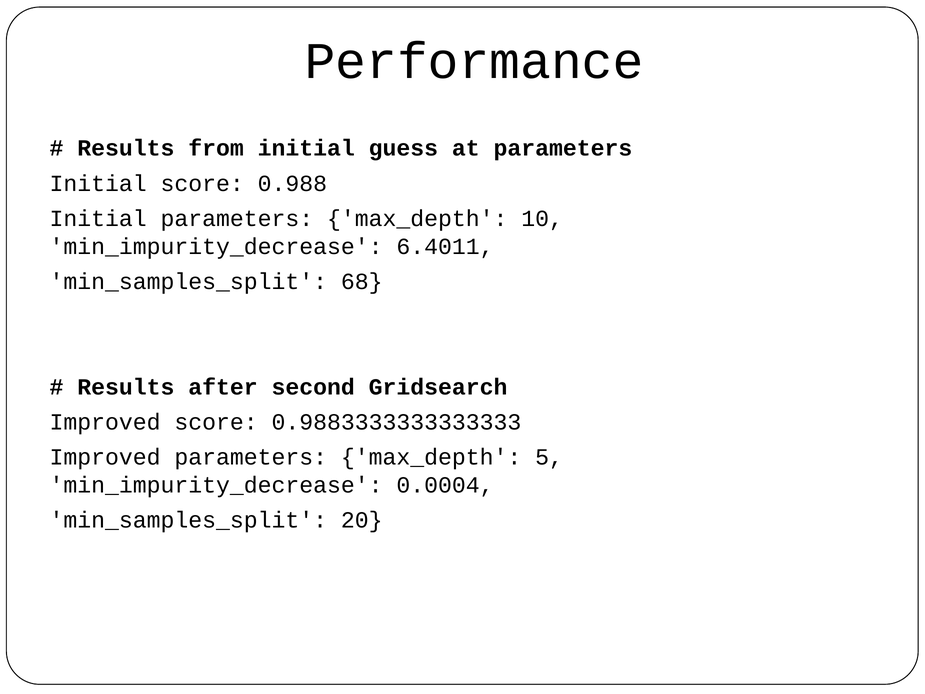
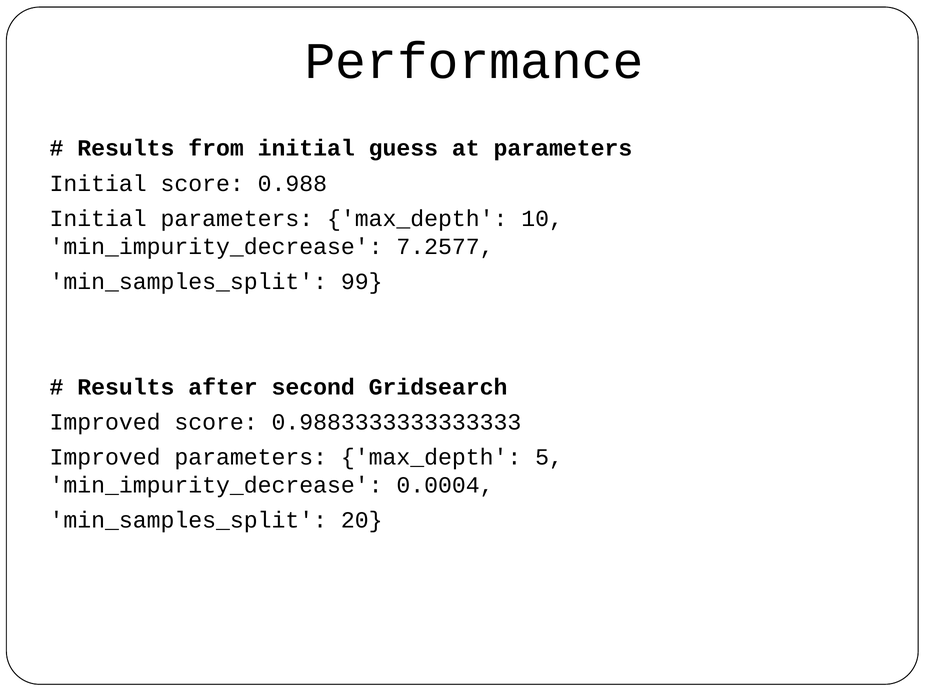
6.4011: 6.4011 -> 7.2577 (445, 246)
68: 68 -> 99 (362, 281)
